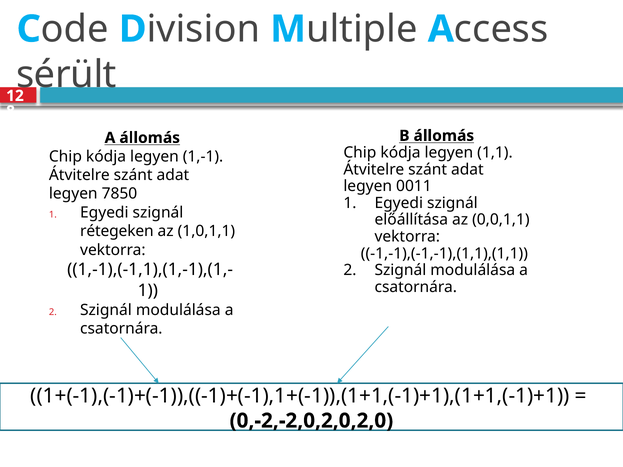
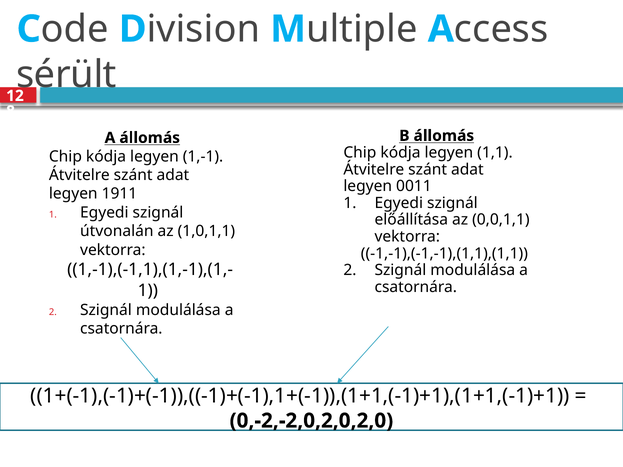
7850: 7850 -> 1911 (119, 194)
rétegeken: rétegeken -> útvonalán (117, 231)
